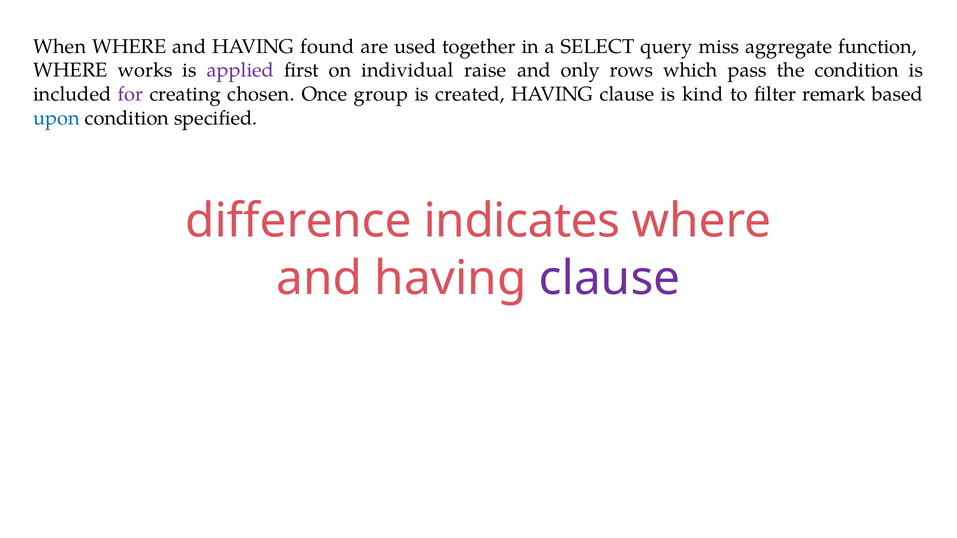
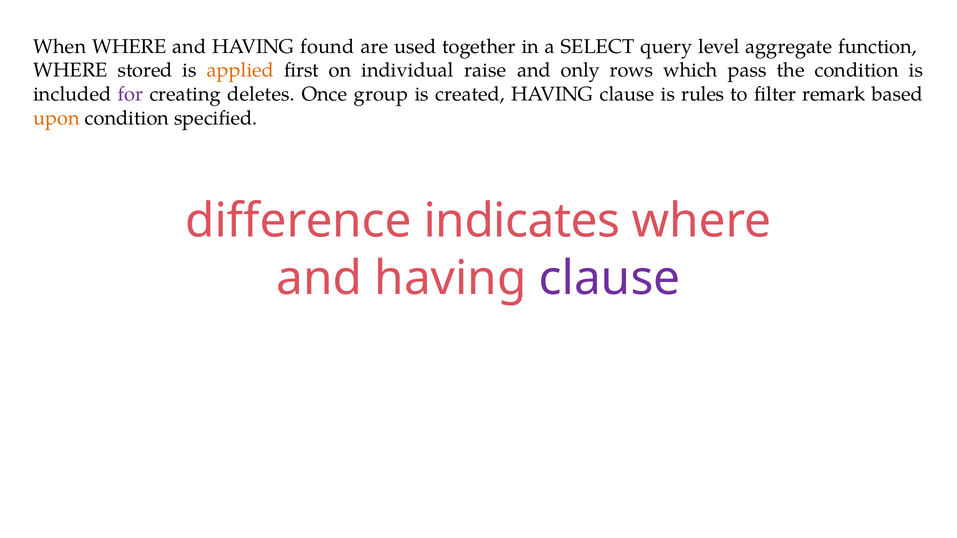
miss: miss -> level (719, 46)
works: works -> stored (145, 70)
applied colour: purple -> orange (240, 70)
chosen: chosen -> deletes (261, 94)
kind: kind -> rules (703, 94)
upon colour: blue -> orange (57, 118)
